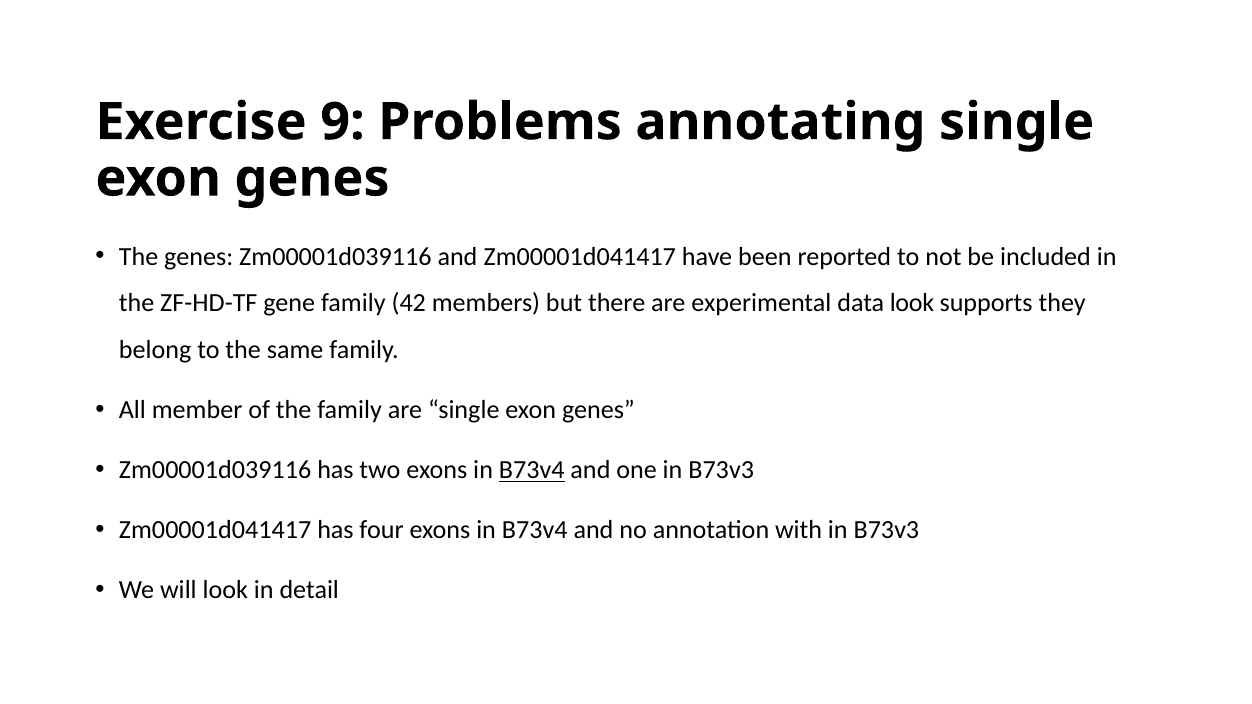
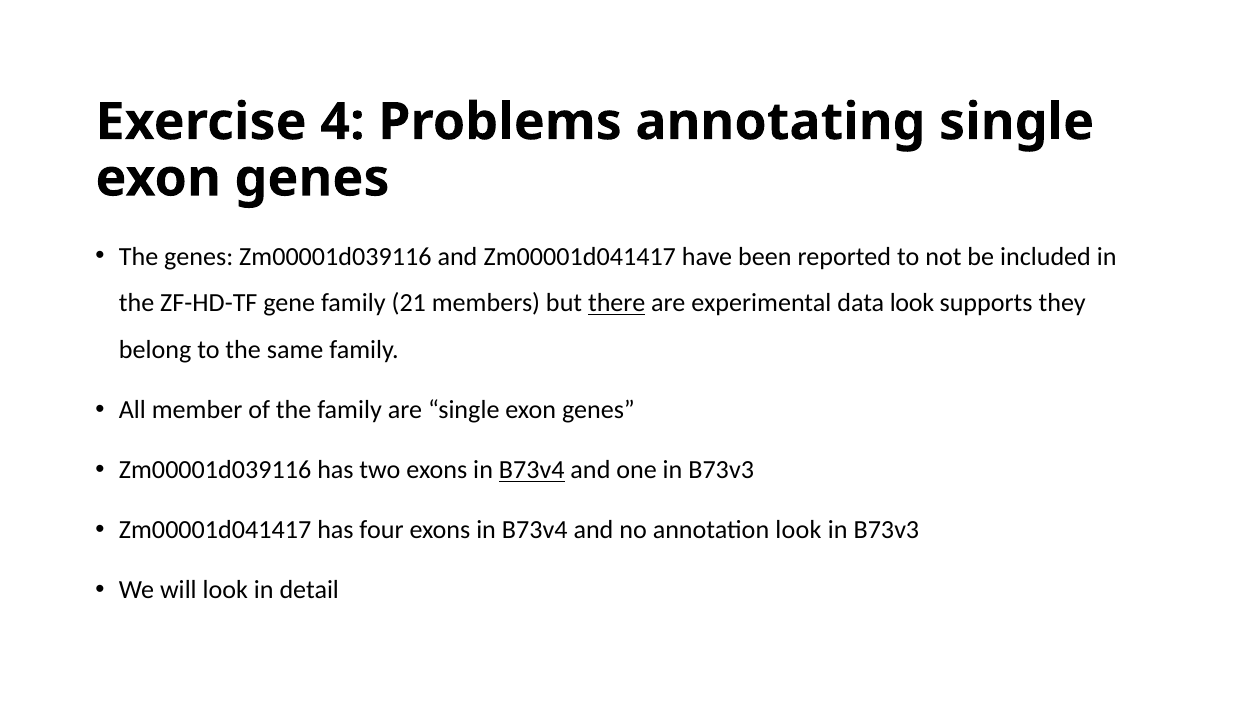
9: 9 -> 4 (342, 122)
42: 42 -> 21 (409, 303)
there underline: none -> present (617, 303)
annotation with: with -> look (798, 530)
